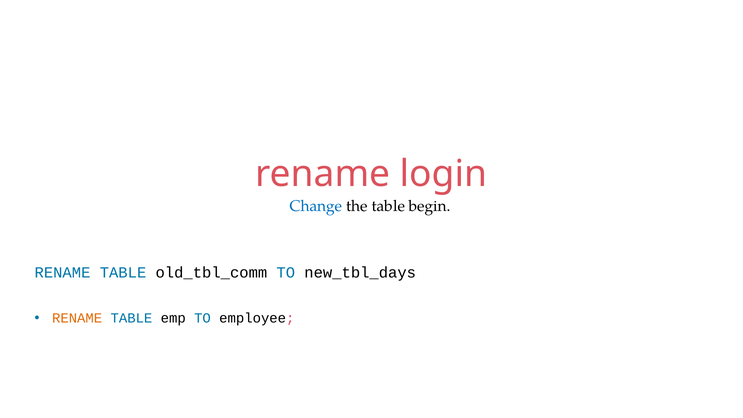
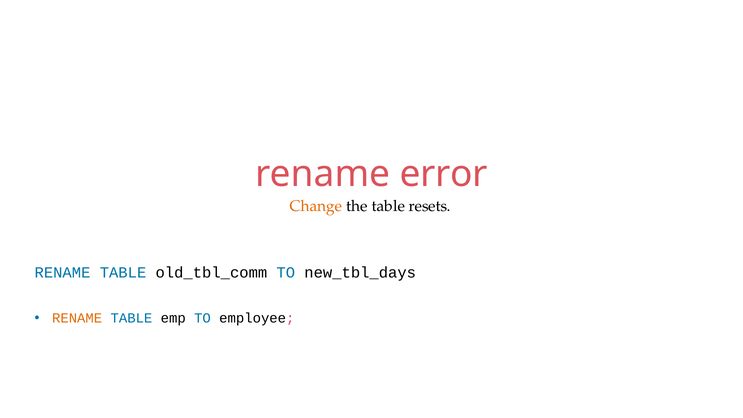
login: login -> error (444, 174)
Change colour: blue -> orange (316, 206)
begin: begin -> resets (430, 206)
